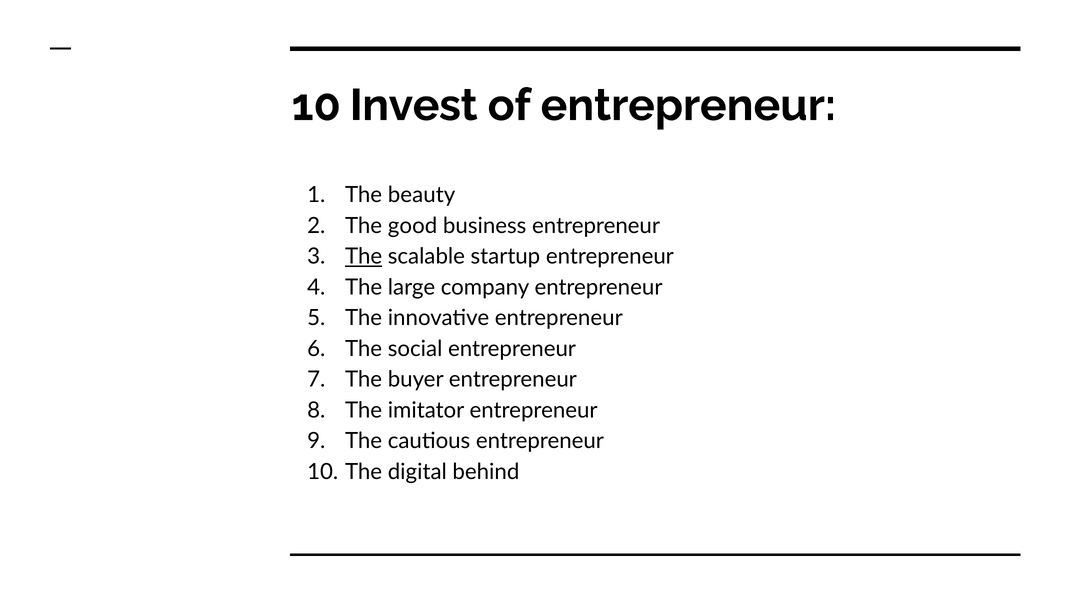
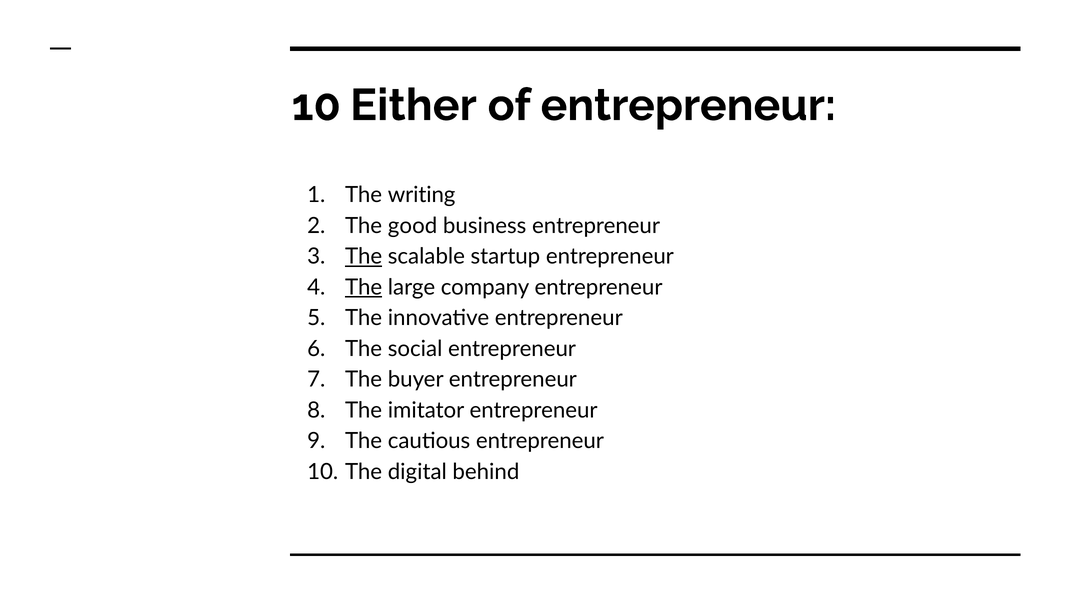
Invest: Invest -> Either (413, 105)
beauty: beauty -> writing (422, 195)
The underline: none -> present (364, 287)
